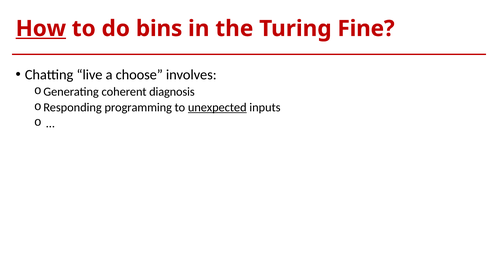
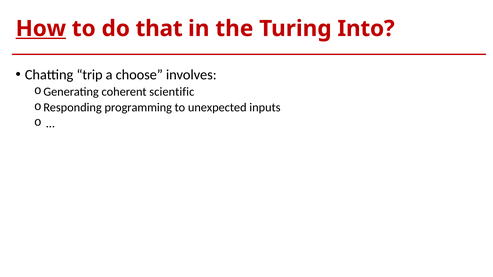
bins: bins -> that (159, 29)
Fine: Fine -> Into (366, 29)
live: live -> trip (90, 75)
diagnosis: diagnosis -> scientific (172, 92)
unexpected underline: present -> none (217, 108)
